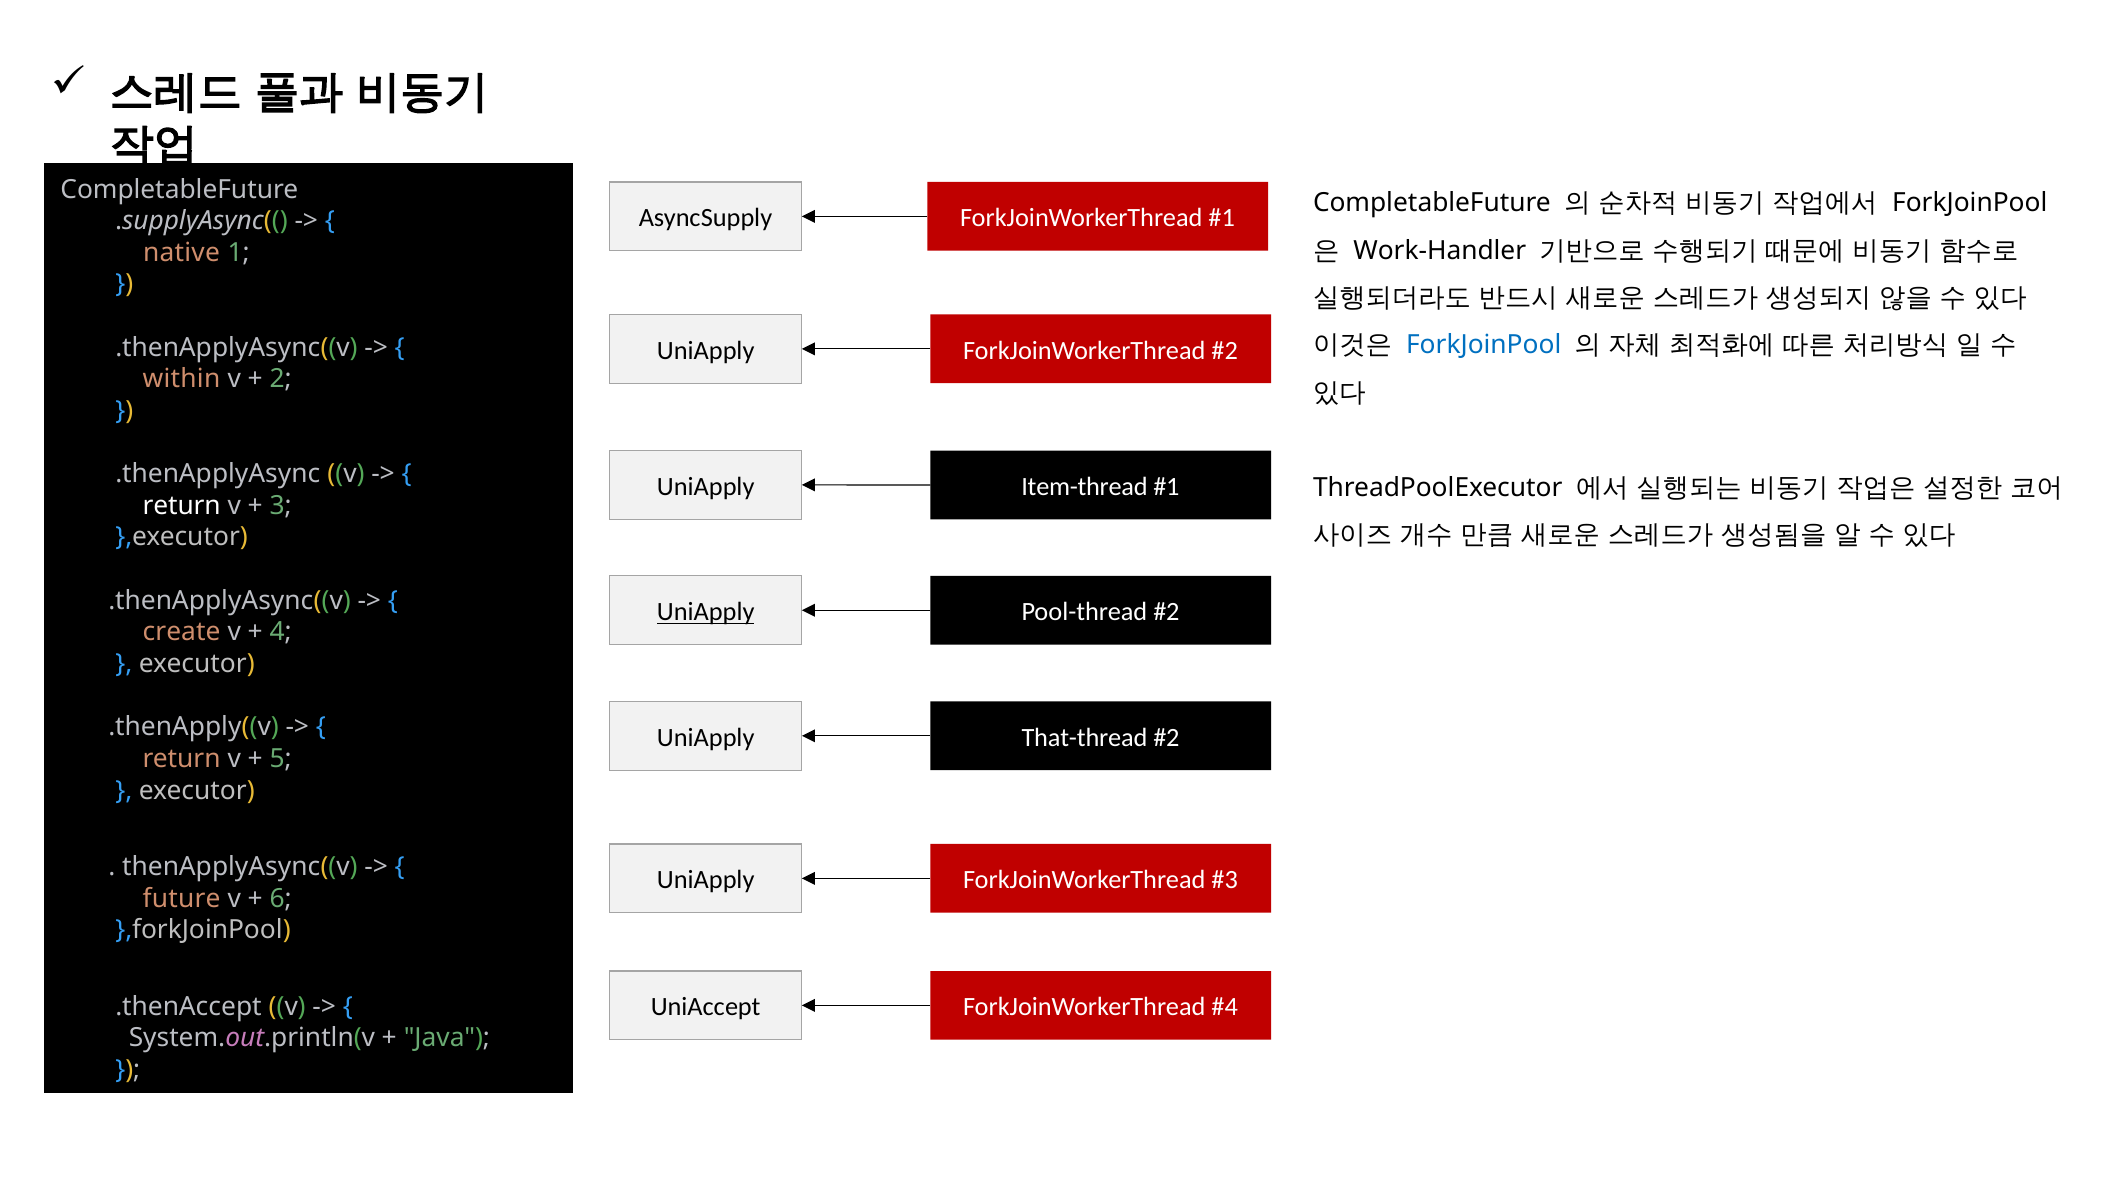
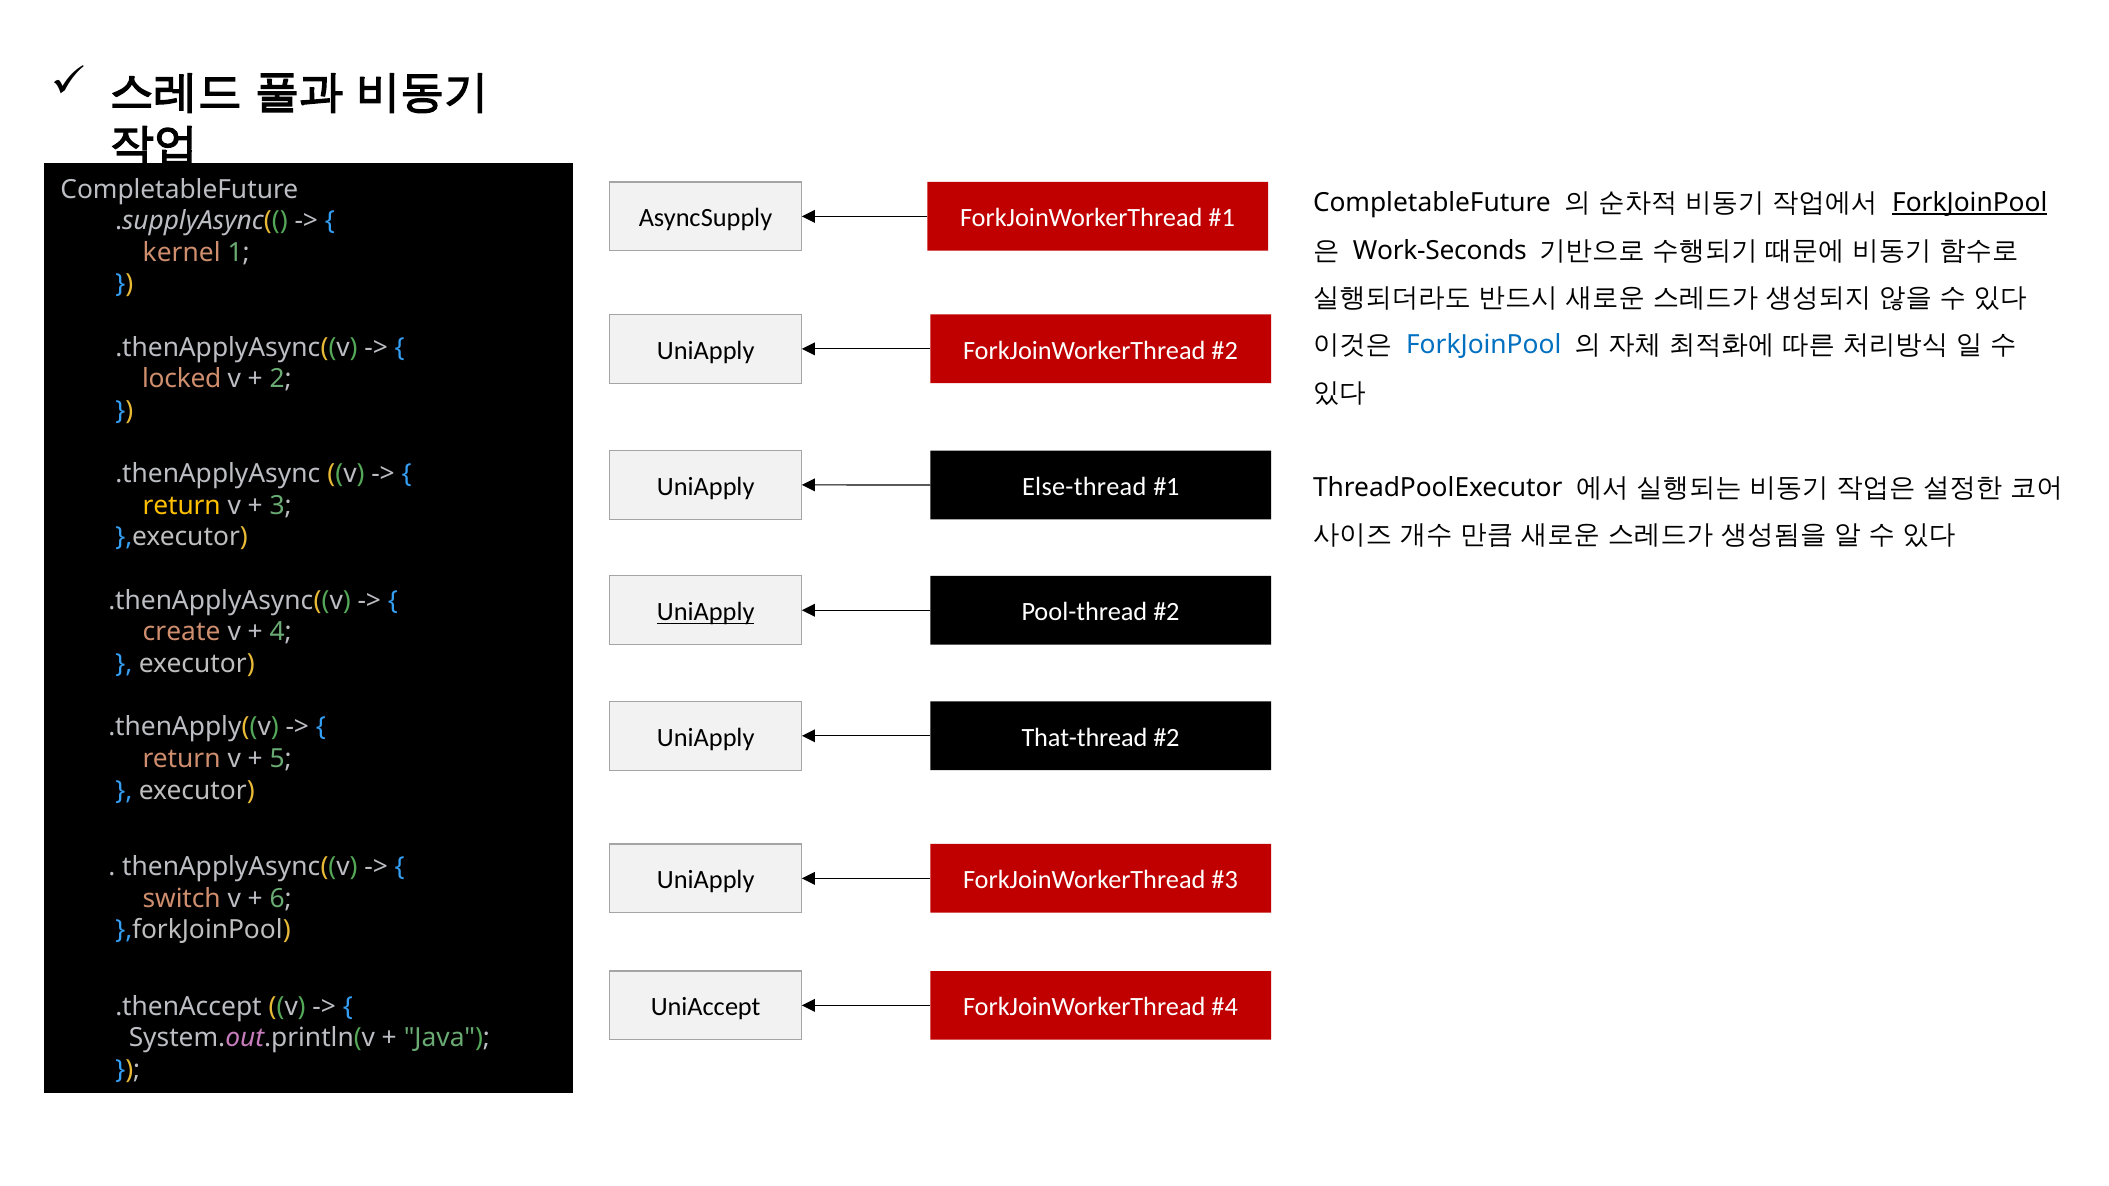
ForkJoinPool underline: none -> present (1970, 203)
Work-Handler: Work-Handler -> Work-Seconds (1440, 250)
native: native -> kernel (182, 253)
within: within -> locked (182, 379)
Item-thread: Item-thread -> Else-thread (1084, 487)
return colour: white -> yellow (182, 506)
future: future -> switch (182, 899)
